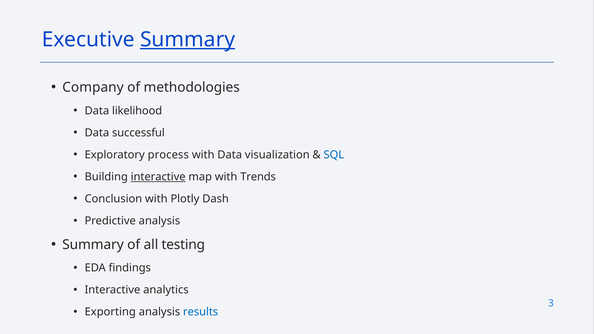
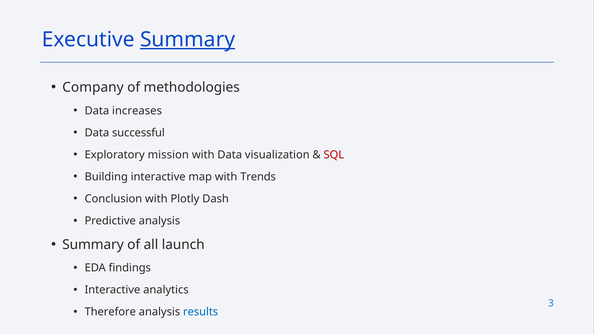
likelihood: likelihood -> increases (137, 111)
process: process -> mission (168, 155)
SQL colour: blue -> red (334, 155)
interactive underline: present -> none (158, 177)
testing: testing -> launch (183, 245)
Exporting: Exporting -> Therefore (110, 312)
